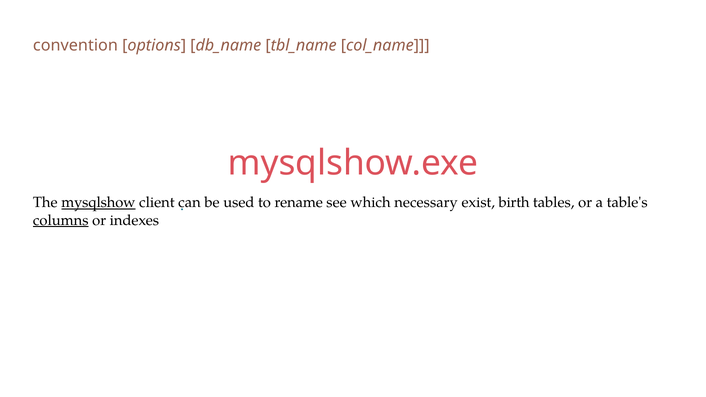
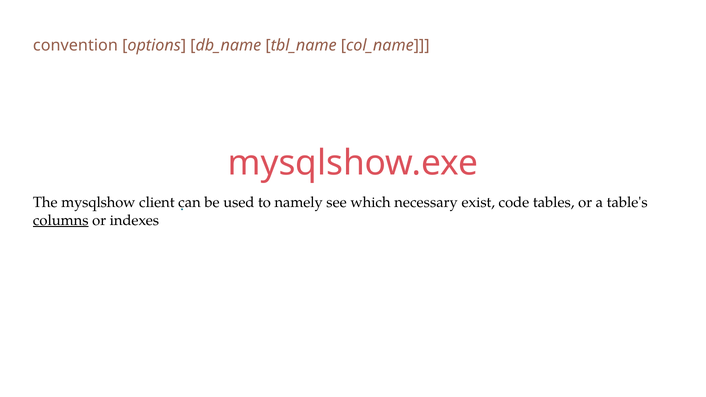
mysqlshow underline: present -> none (98, 203)
rename: rename -> namely (299, 203)
birth: birth -> code (514, 203)
